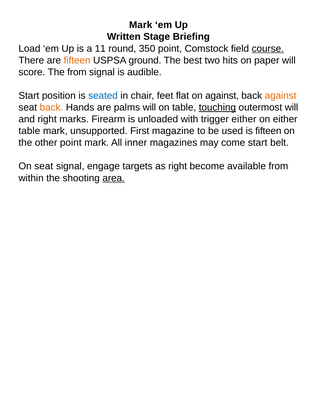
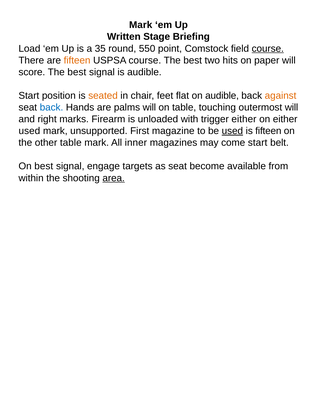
11: 11 -> 35 (100, 49)
350: 350 -> 550 (147, 49)
USPSA ground: ground -> course (145, 60)
score The from: from -> best (77, 72)
seated colour: blue -> orange (103, 96)
on against: against -> audible (222, 96)
back colour: orange -> blue (51, 107)
touching underline: present -> none (217, 107)
table: table -> used (29, 131)
used underline: none -> present (232, 131)
other point: point -> table (71, 143)
On seat: seat -> best (44, 166)
as right: right -> seat (178, 166)
